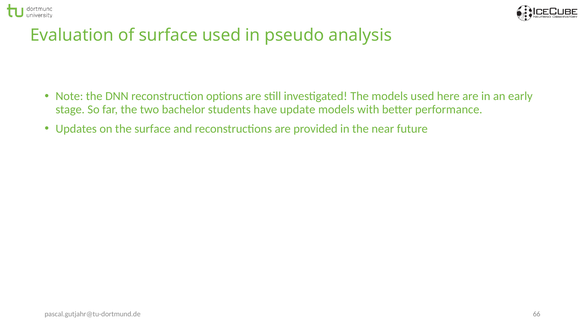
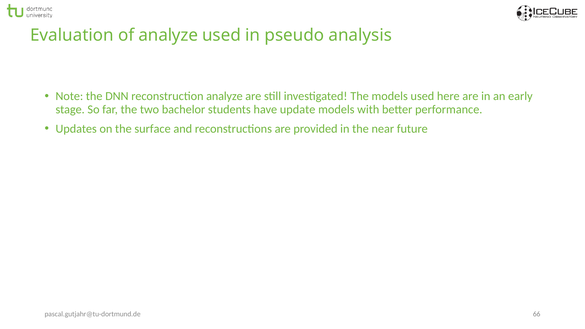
of surface: surface -> analyze (168, 35)
reconstruction options: options -> analyze (224, 96)
